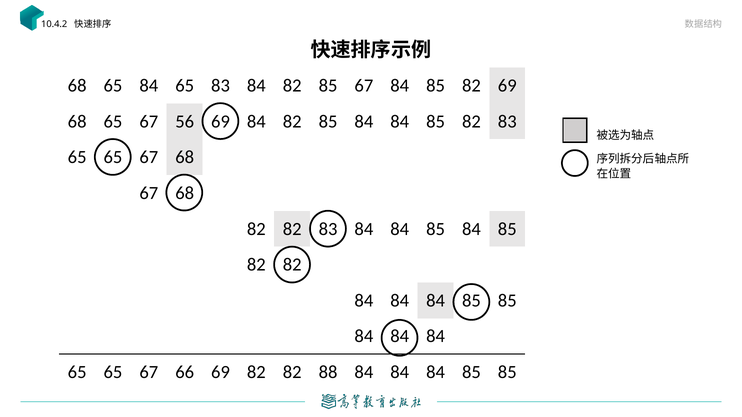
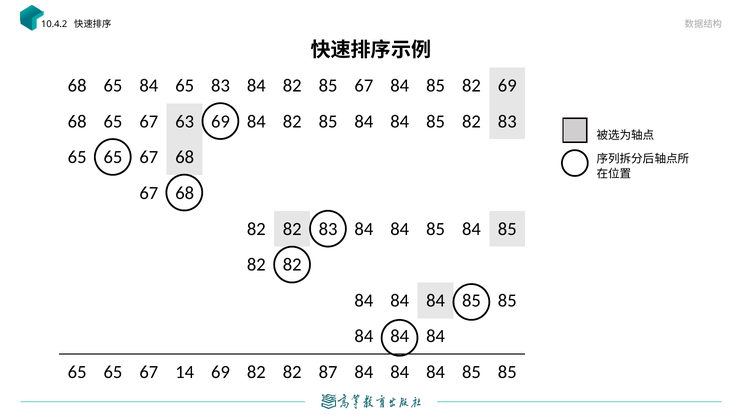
56: 56 -> 63 (185, 122)
66: 66 -> 14 (185, 372)
88: 88 -> 87 (328, 372)
